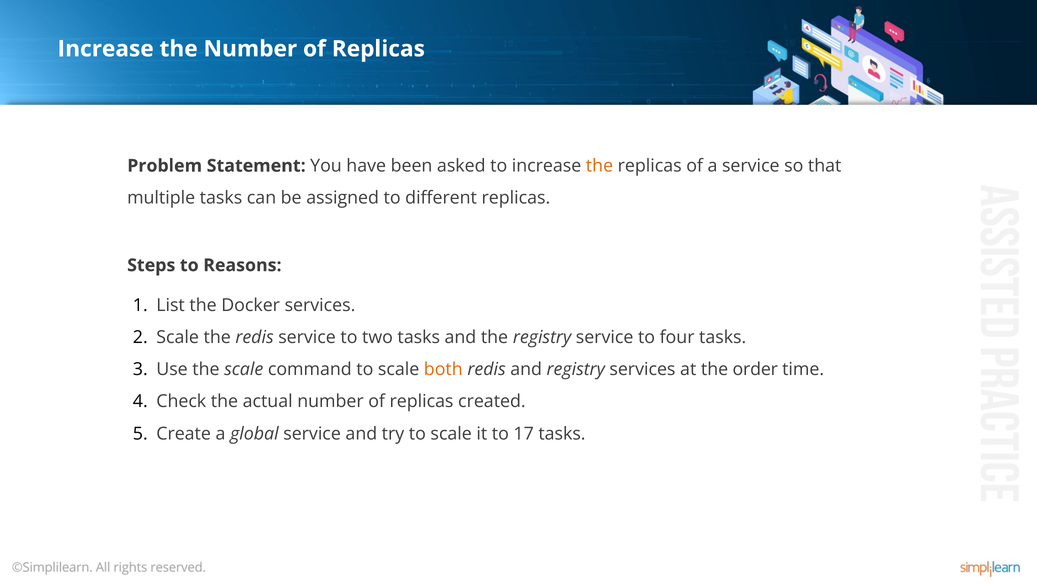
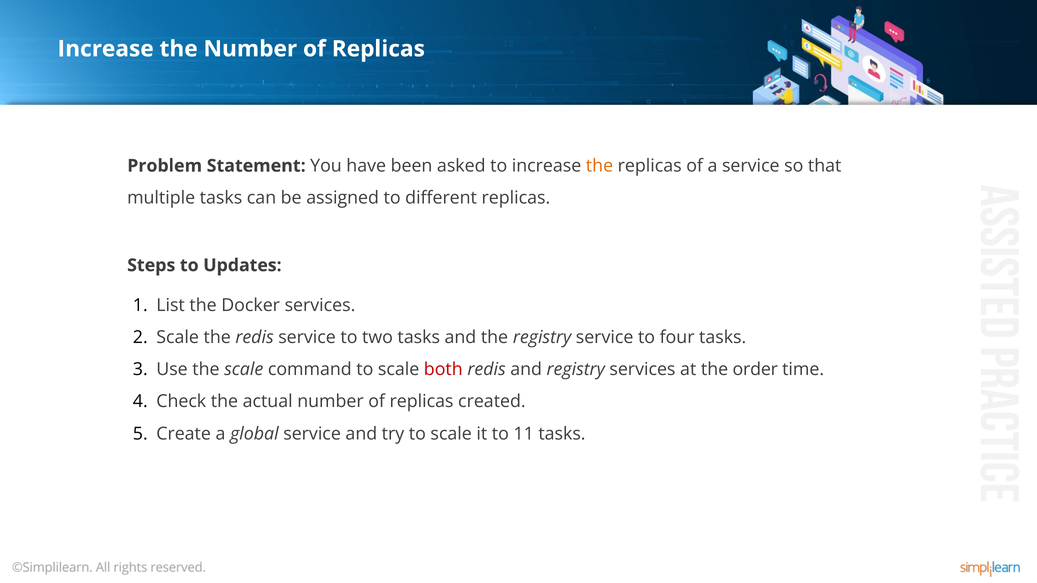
Reasons: Reasons -> Updates (242, 265)
both colour: orange -> red (443, 370)
17: 17 -> 11 (524, 434)
